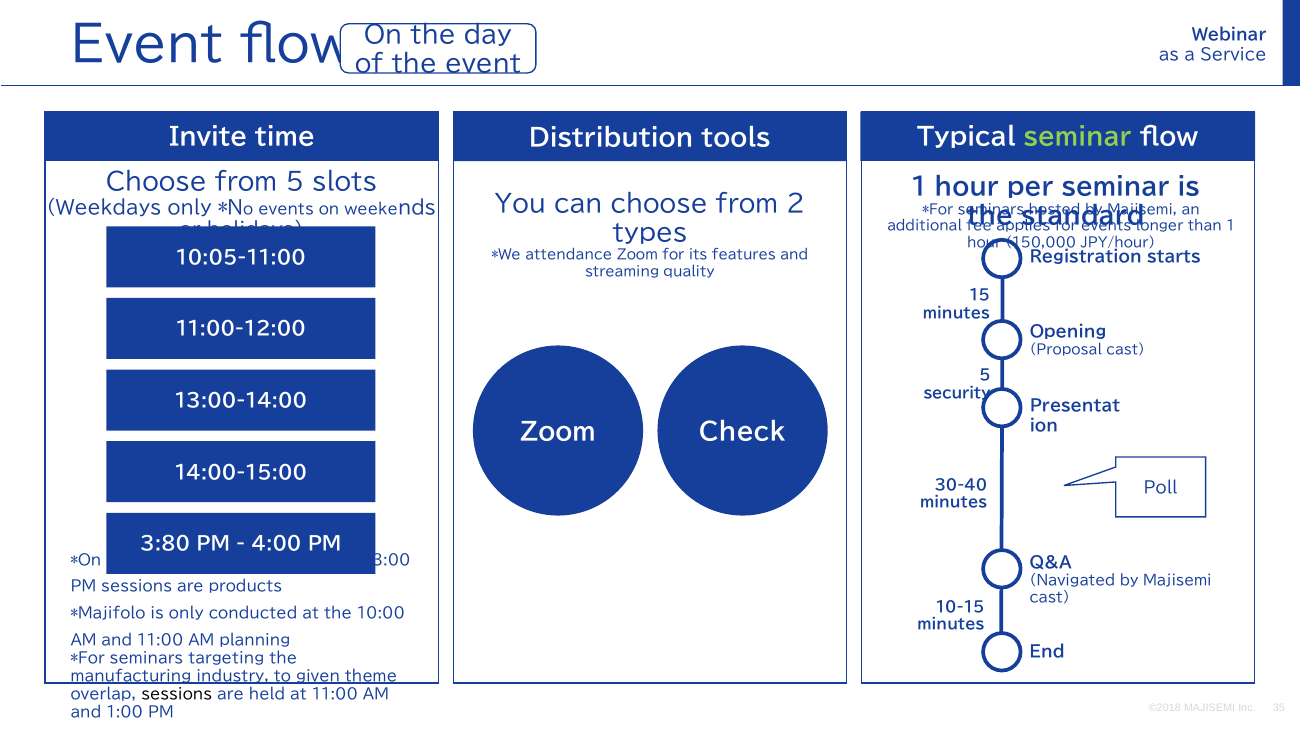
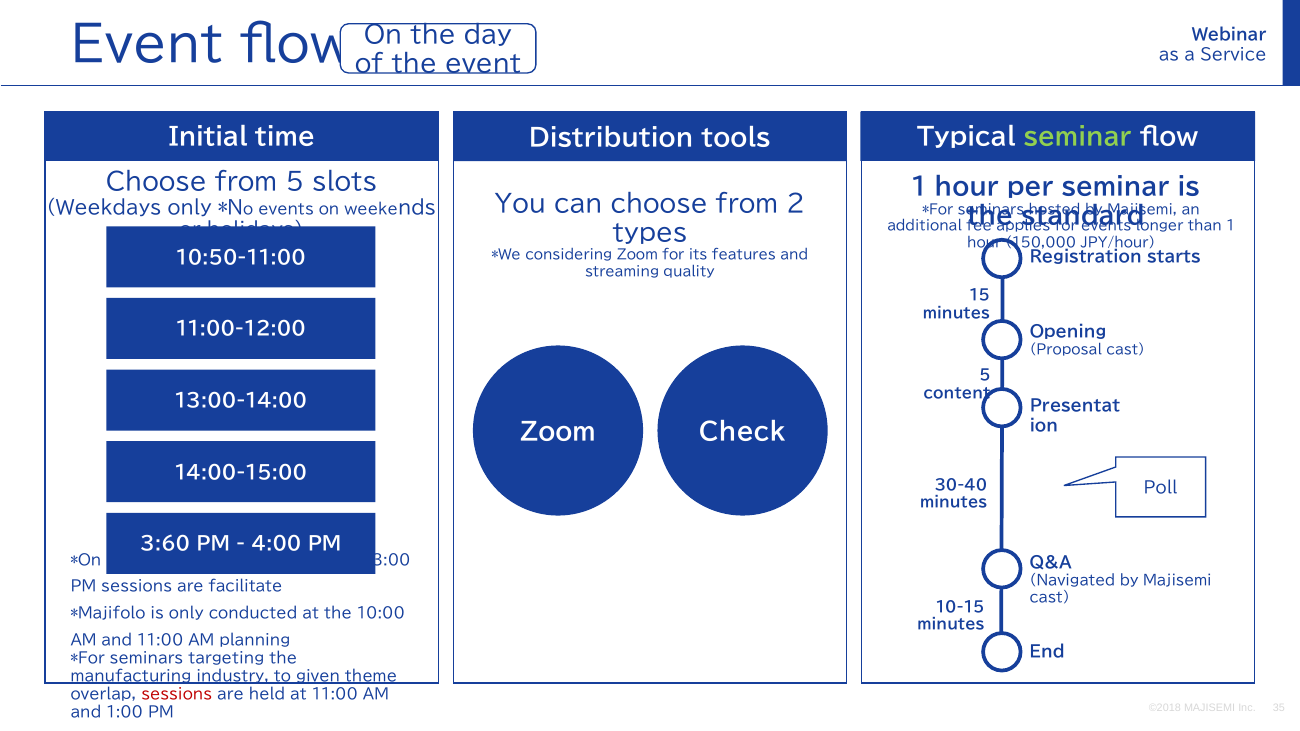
Invite: Invite -> Initial (208, 138)
10:05-11:00: 10:05-11:00 -> 10:50-11:00 (241, 258)
attendance: attendance -> considering (569, 256)
security: security -> content (957, 393)
3:80: 3:80 -> 3:60 (165, 545)
products: products -> facilitate (245, 587)
sessions colour: black -> red (177, 695)
